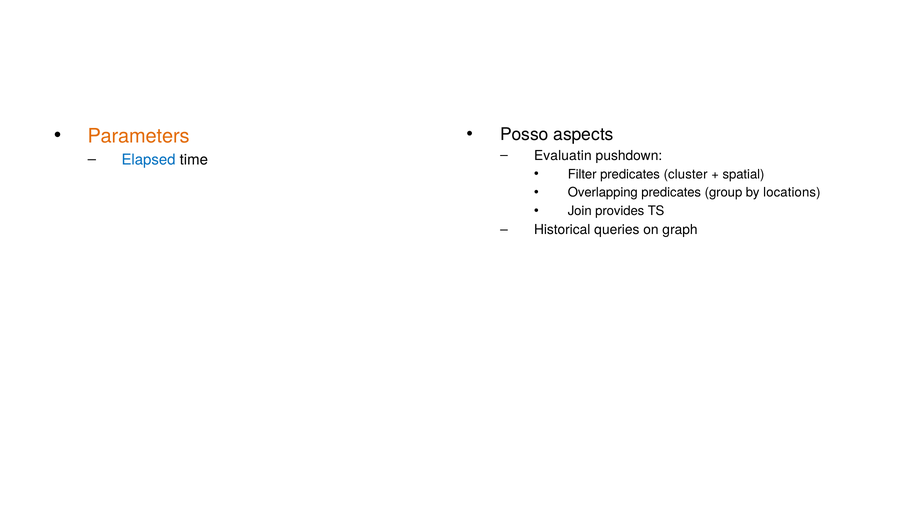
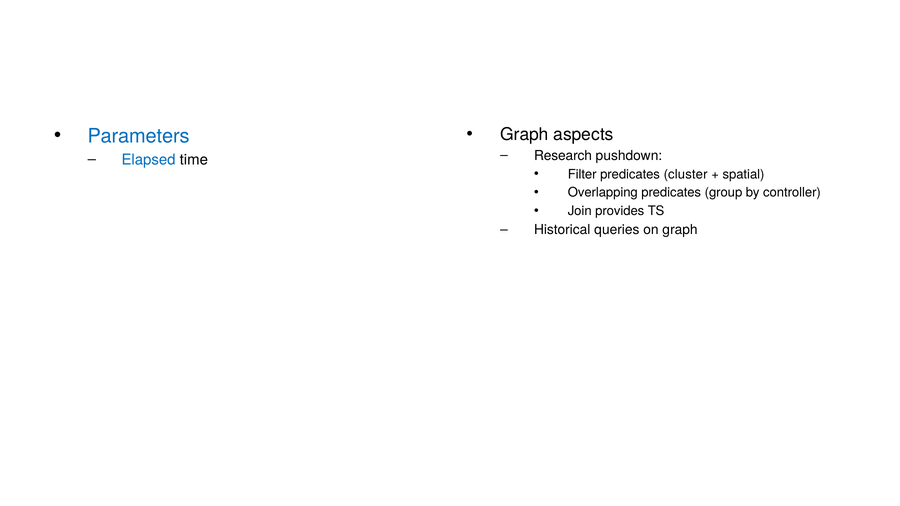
Posso: Posso -> Graph (524, 134)
Parameters colour: orange -> blue (139, 136)
Evaluatin: Evaluatin -> Research (563, 156)
locations: locations -> controller (792, 193)
